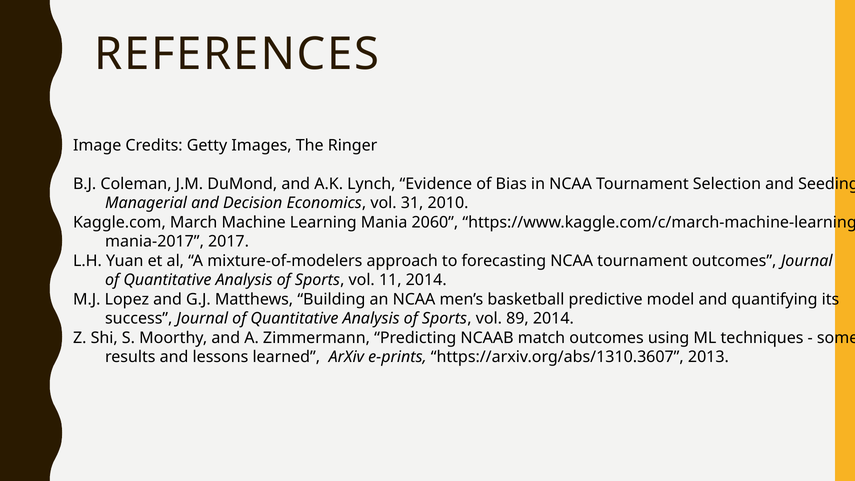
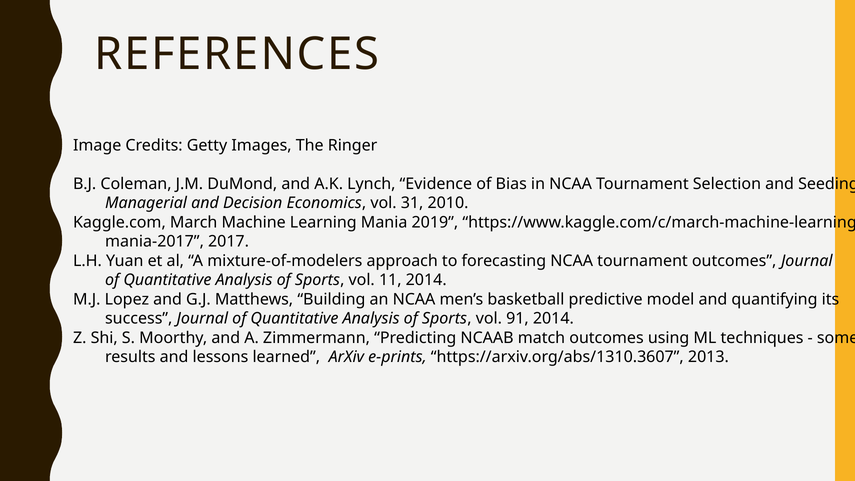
2060: 2060 -> 2019 (435, 222)
89: 89 -> 91 (517, 318)
